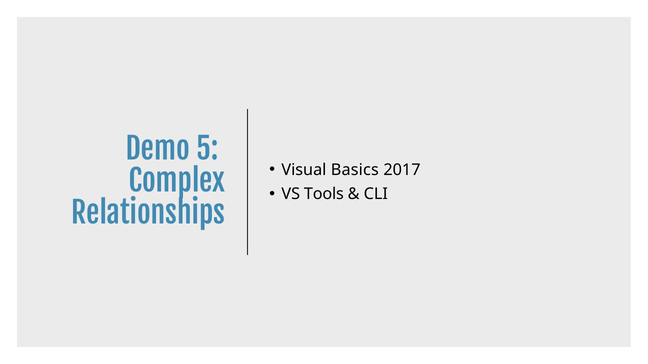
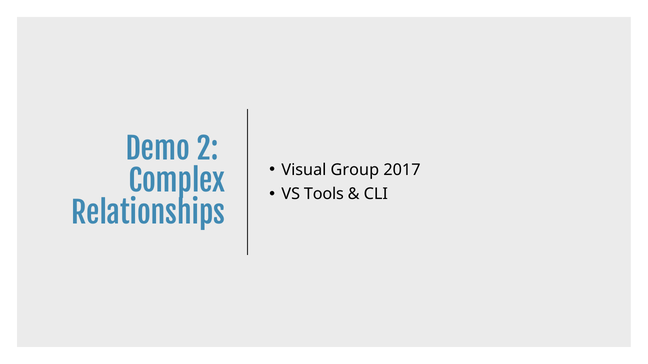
5: 5 -> 2 (207, 150)
Basics: Basics -> Group (355, 170)
